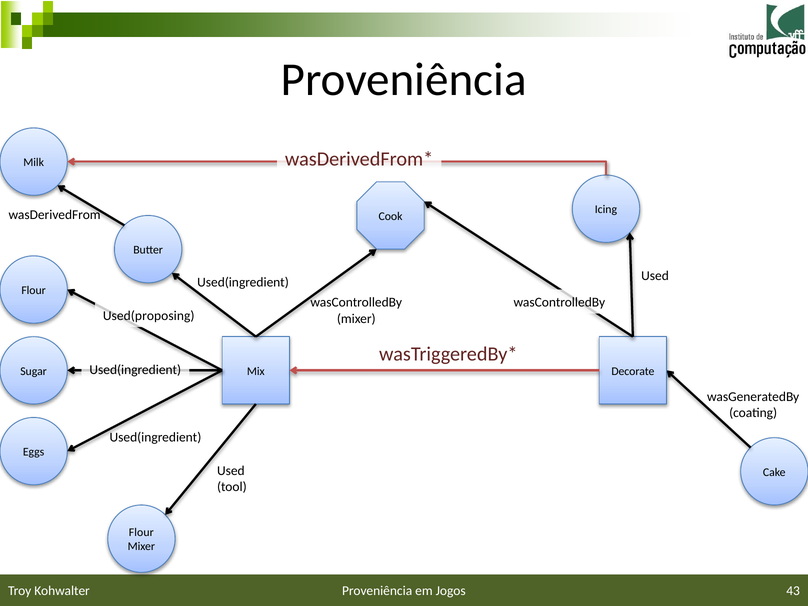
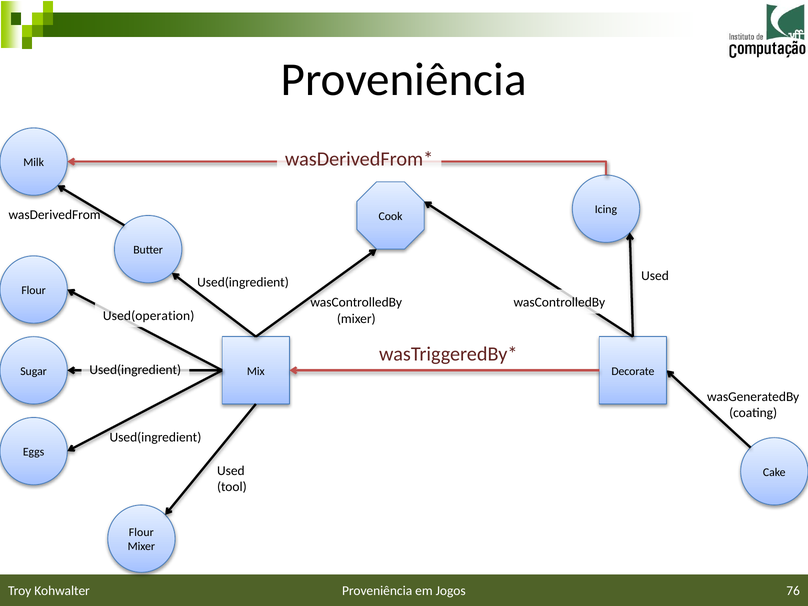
Used(proposing: Used(proposing -> Used(operation (149, 316)
43: 43 -> 76 (793, 591)
